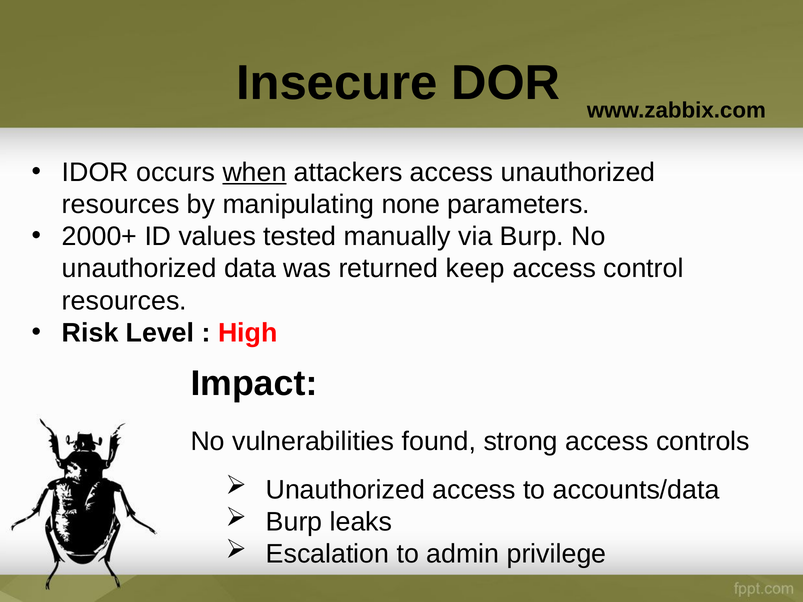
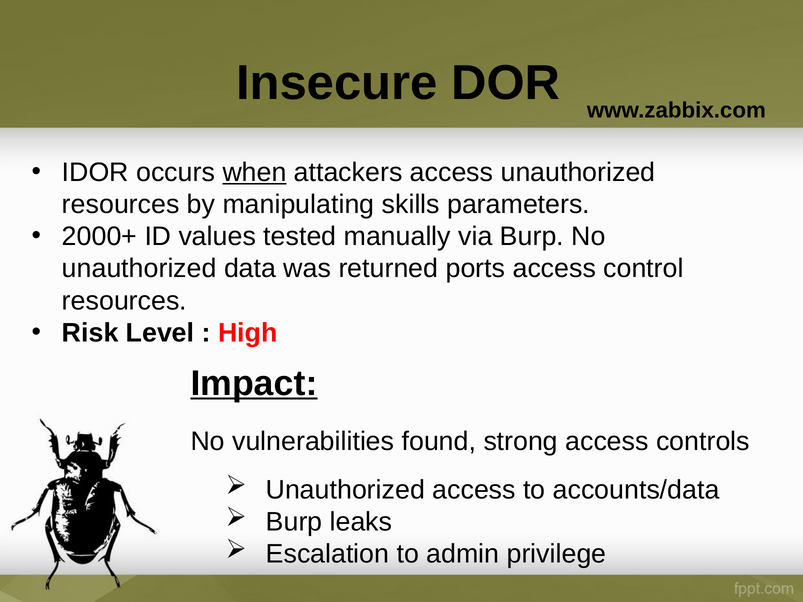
none: none -> skills (411, 204)
keep: keep -> ports (475, 269)
Impact underline: none -> present (254, 383)
